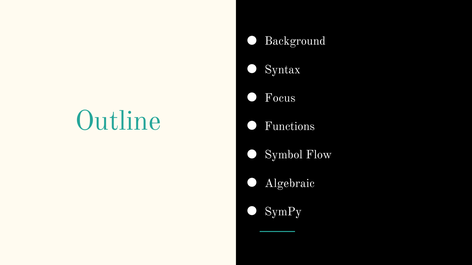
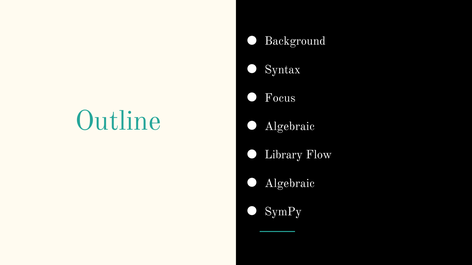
Functions: Functions -> Algebraic (290, 127)
Symbol: Symbol -> Library (284, 155)
